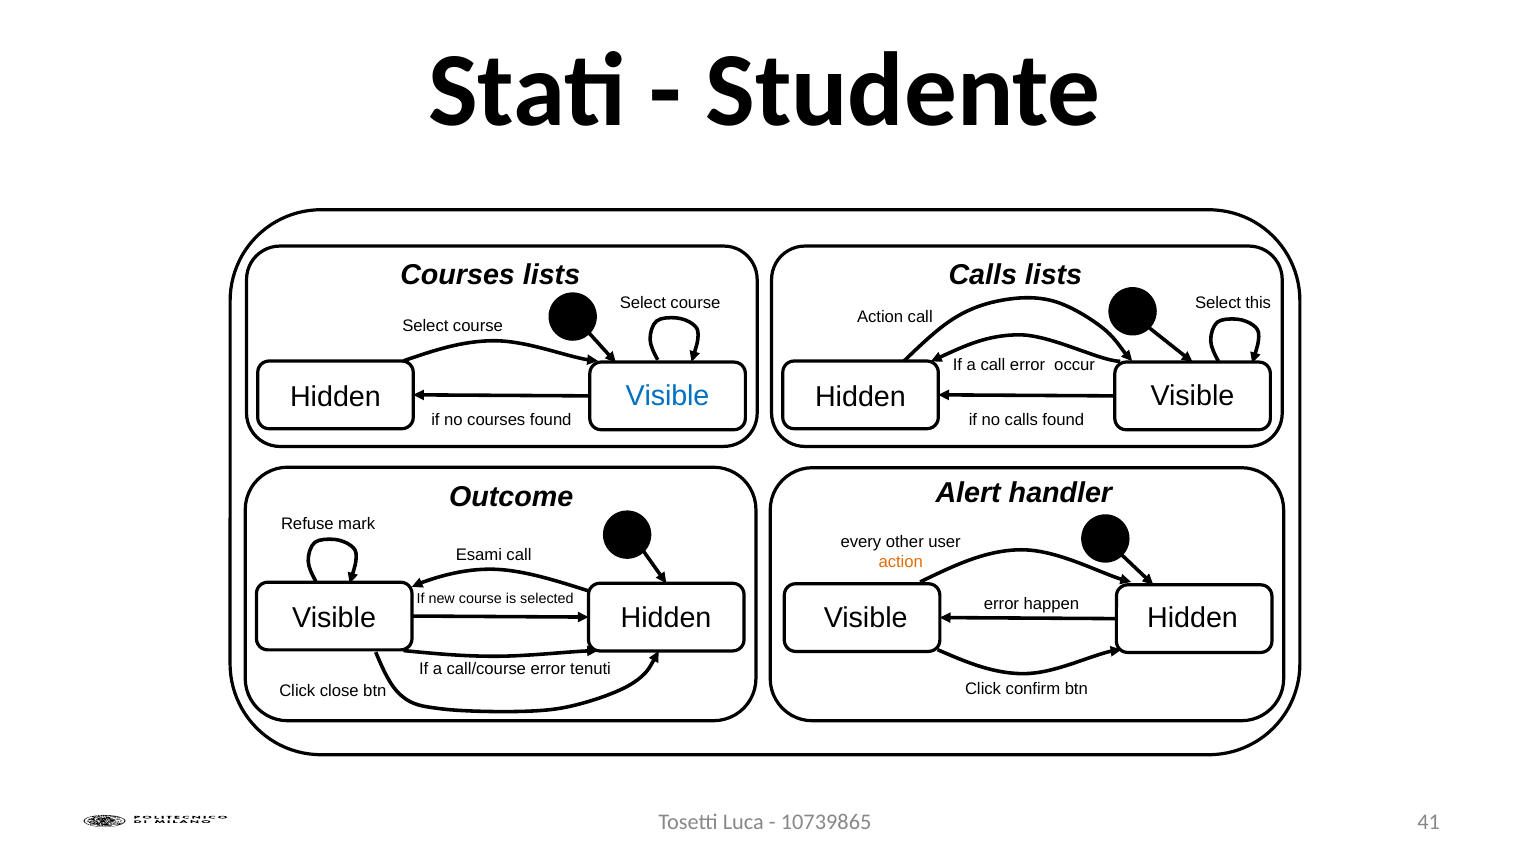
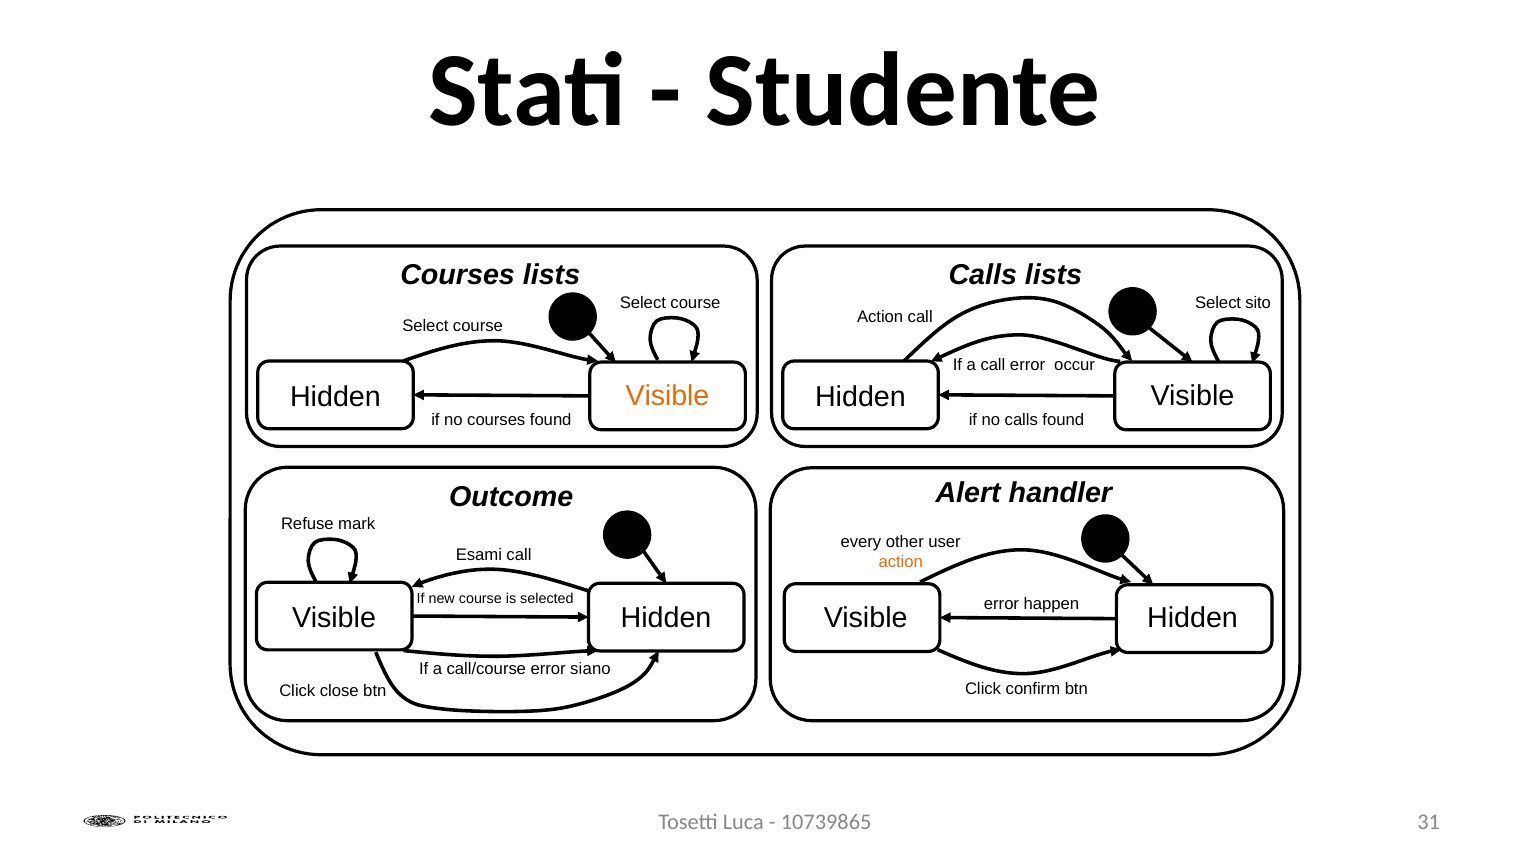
this: this -> sito (1258, 302)
Visible colour: blue -> orange (667, 396)
tenuti: tenuti -> siano (590, 669)
41: 41 -> 31 (1429, 822)
